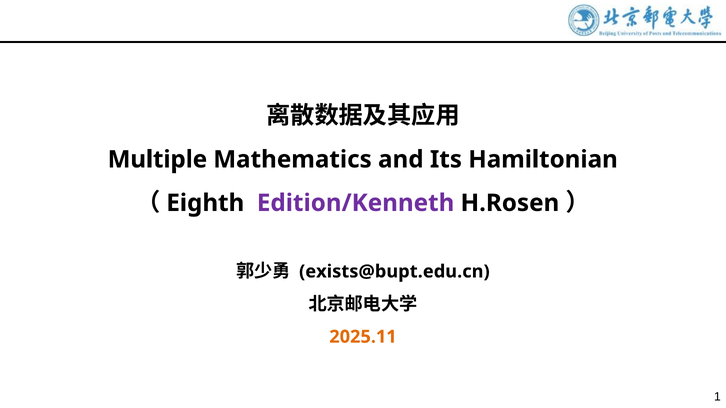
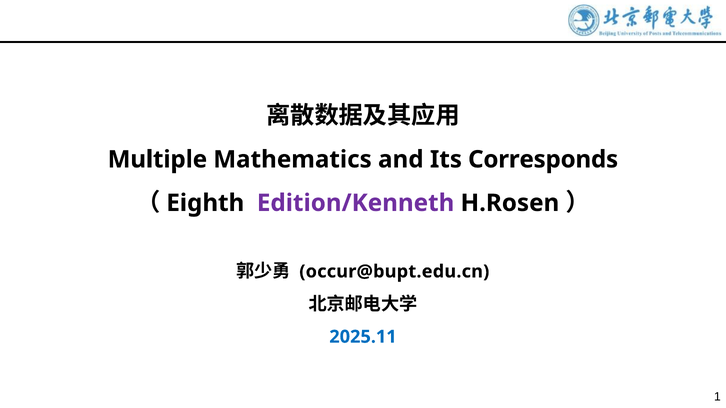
Hamiltonian: Hamiltonian -> Corresponds (543, 160)
exists@bupt.edu.cn: exists@bupt.edu.cn -> occur@bupt.edu.cn (394, 272)
2025.11 colour: orange -> blue (363, 337)
